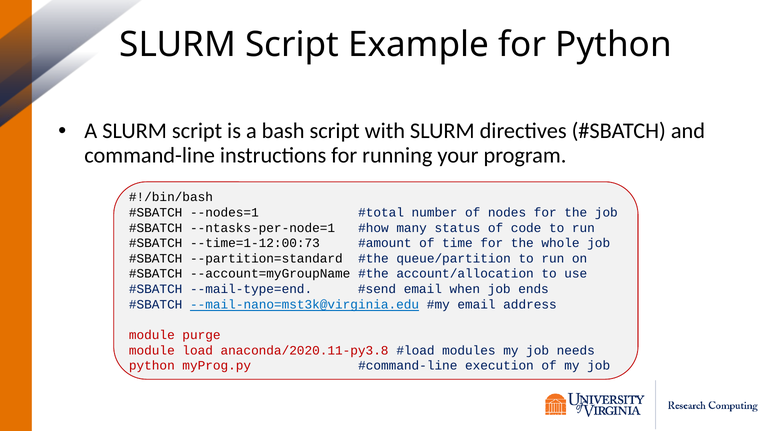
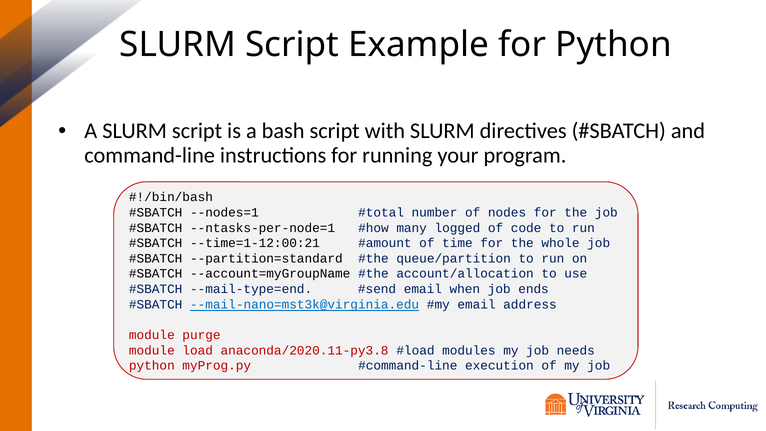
status: status -> logged (457, 228)
--time=1-12:00:73: --time=1-12:00:73 -> --time=1-12:00:21 (255, 243)
